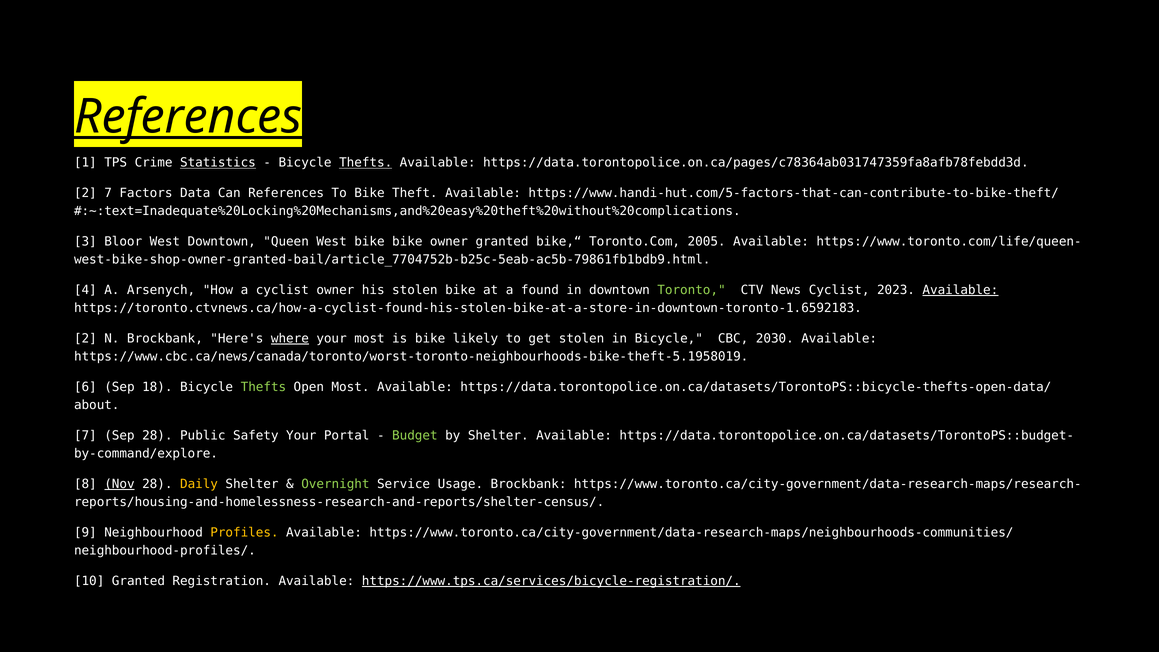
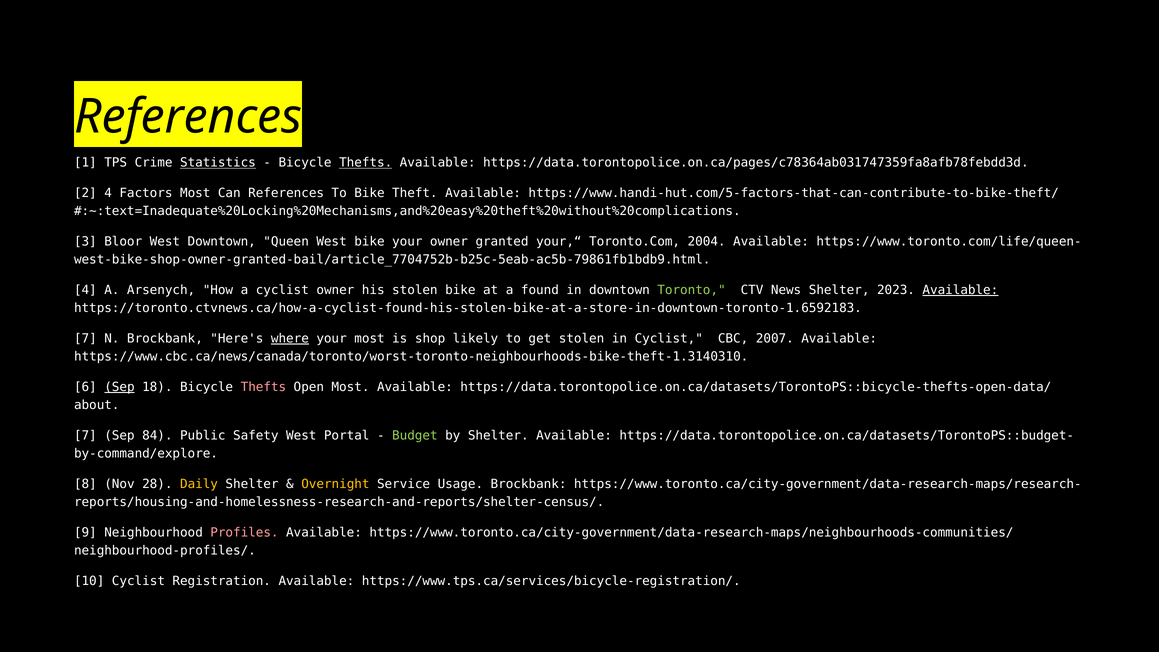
References underline: present -> none (188, 117)
7: 7 -> 4 (108, 193)
Factors Data: Data -> Most (195, 193)
bike bike: bike -> your (407, 242)
bike,“: bike,“ -> your,“ (559, 242)
2005: 2005 -> 2004 (707, 242)
News Cyclist: Cyclist -> Shelter (839, 290)
2: 2 -> 7 (85, 339)
is bike: bike -> shop (430, 339)
in Bicycle: Bicycle -> Cyclist (669, 339)
2030: 2030 -> 2007 (775, 339)
https://www.cbc.ca/news/canada/toronto/worst-toronto-neighbourhoods-bike-theft-5.1958019: https://www.cbc.ca/news/canada/toronto/worst-toronto-neighbourhoods-bike-theft-5.1958019 -> https://www.cbc.ca/news/canada/toronto/worst-toronto-neighbourhoods-bike-theft-1.3140310 (411, 357)
Sep underline: none -> present (119, 387)
Thefts colour: light green -> pink (263, 387)
Sep 28: 28 -> 84 (157, 436)
Safety Your: Your -> West (301, 436)
Nov underline: present -> none (119, 484)
Overnight colour: light green -> yellow (335, 484)
Profiles colour: yellow -> pink (244, 532)
Granted: Granted -> Cyclist (138, 581)
https://www.tps.ca/services/bicycle-registration/ underline: present -> none (551, 581)
